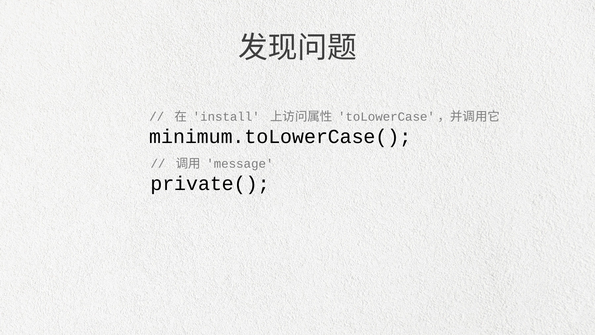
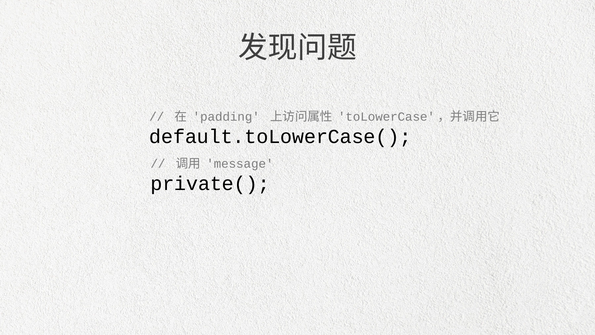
install: install -> padding (226, 117)
minimum.toLowerCase(: minimum.toLowerCase( -> default.toLowerCase( (280, 137)
